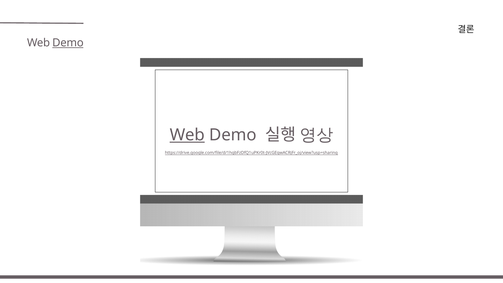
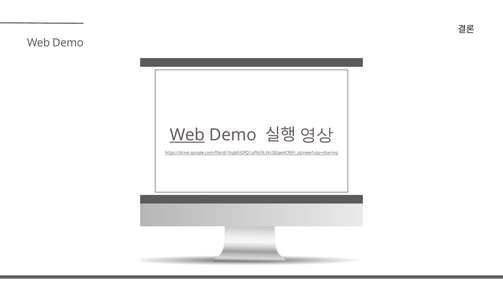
Demo underline: present -> none (68, 43)
